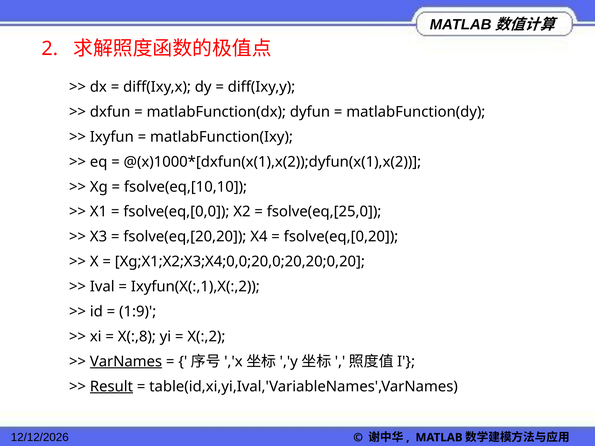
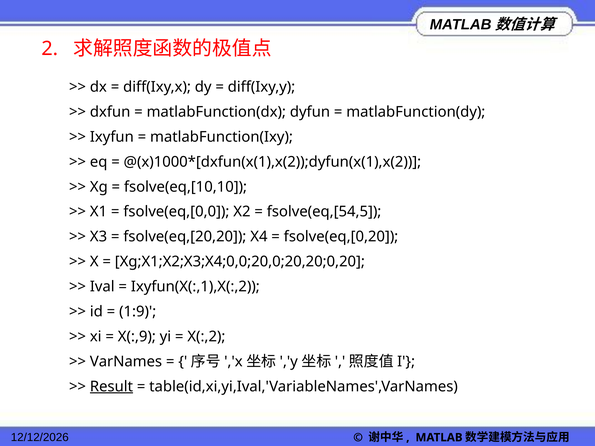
fsolve(eq,[25,0: fsolve(eq,[25,0 -> fsolve(eq,[54,5 (324, 212)
X(:,8: X(:,8 -> X(:,9 (137, 337)
VarNames underline: present -> none (126, 362)
